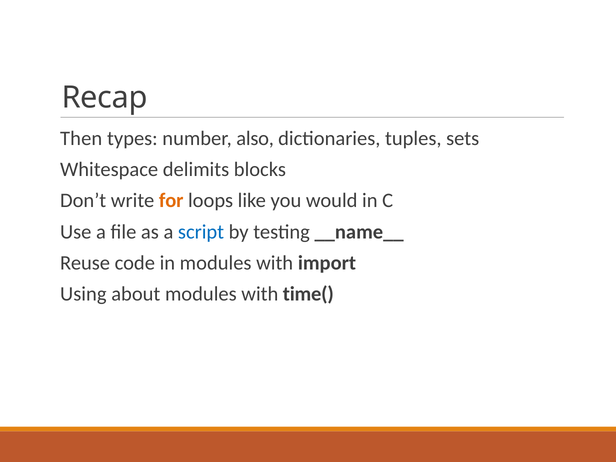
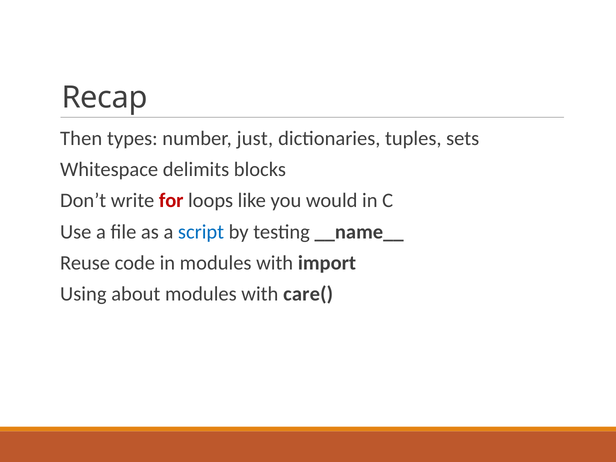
also: also -> just (255, 138)
for colour: orange -> red (171, 201)
time(: time( -> care( (308, 294)
